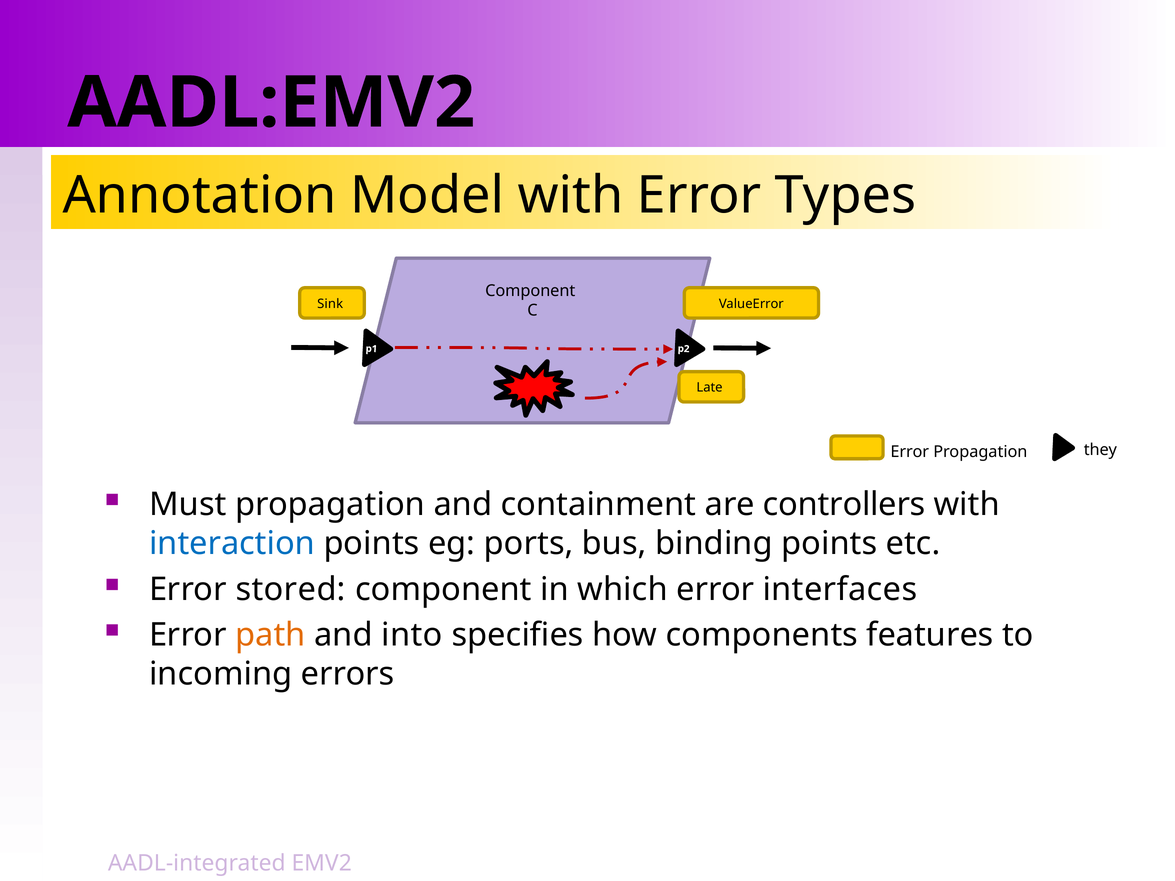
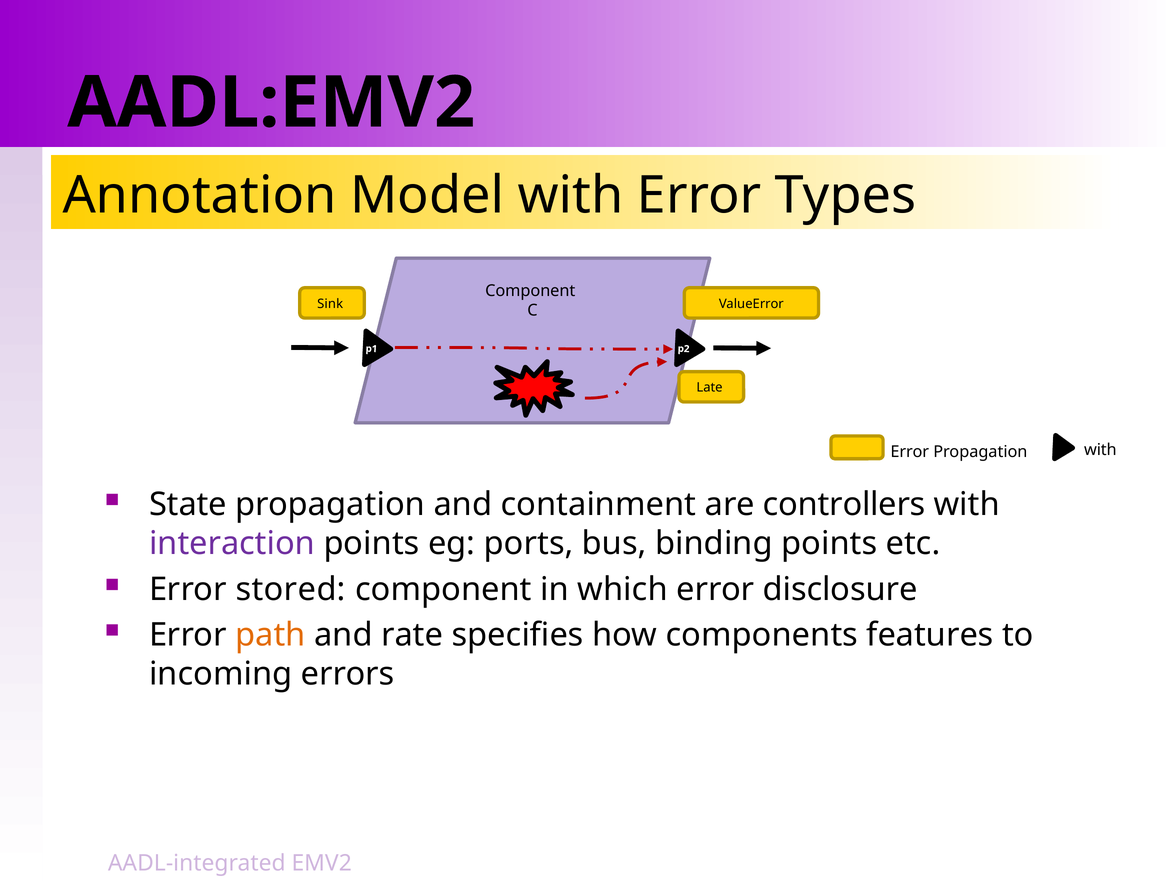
Propagation they: they -> with (1100, 450)
Must: Must -> State (188, 505)
interaction colour: blue -> purple (232, 544)
interfaces: interfaces -> disclosure (840, 589)
into: into -> rate (412, 635)
